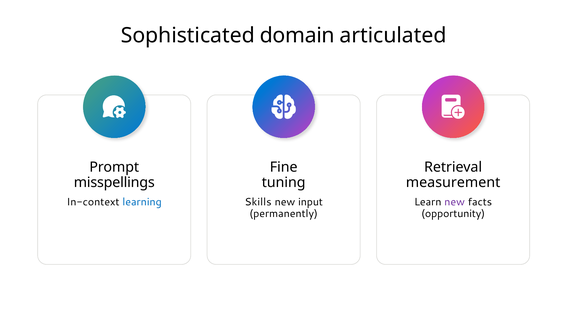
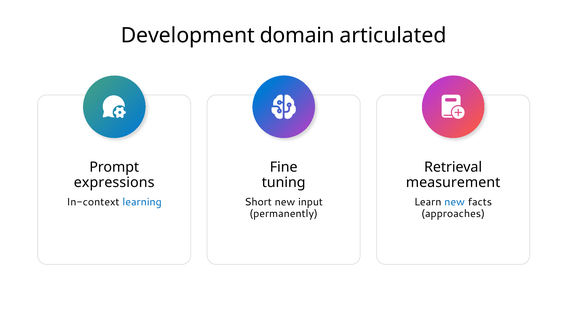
Sophisticated: Sophisticated -> Development (188, 36)
misspellings: misspellings -> expressions (114, 182)
Skills: Skills -> Short (258, 202)
new colour: purple -> blue (455, 202)
opportunity: opportunity -> approaches (453, 214)
